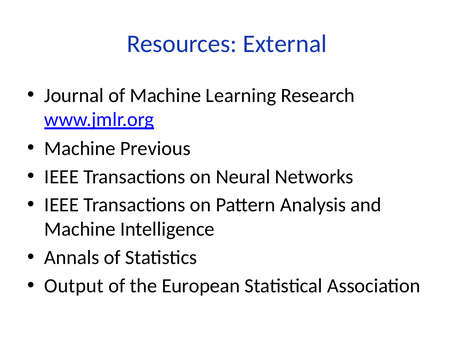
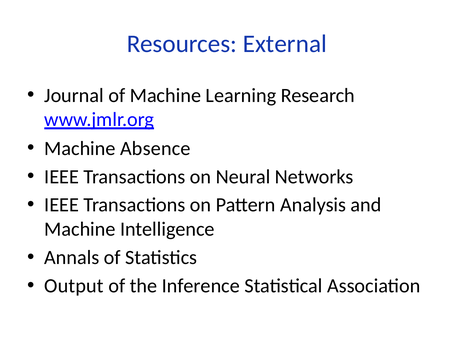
Previous: Previous -> Absence (155, 148)
European: European -> Inference (201, 285)
